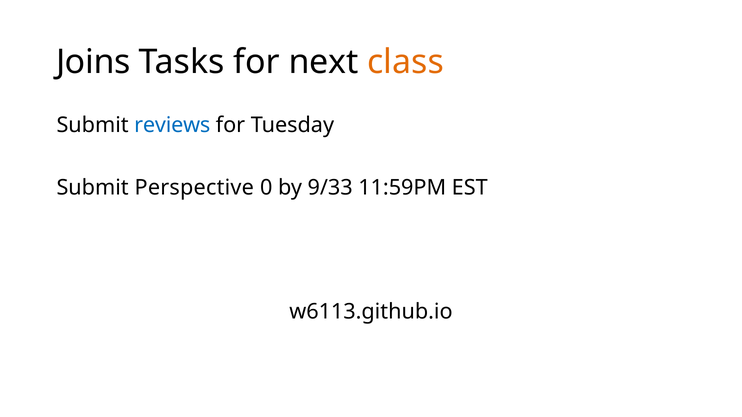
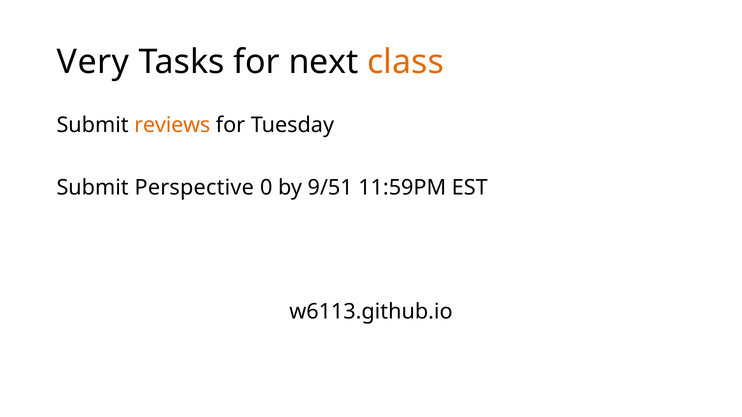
Joins: Joins -> Very (93, 62)
reviews colour: blue -> orange (172, 125)
9/33: 9/33 -> 9/51 (330, 188)
